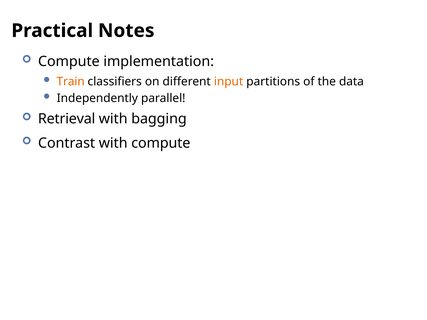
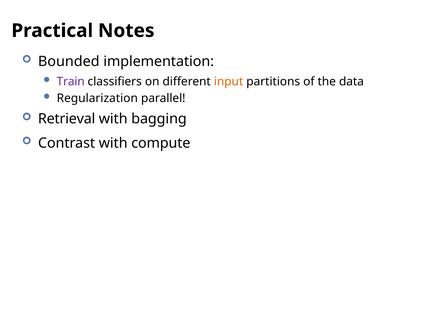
Compute: Compute -> Bounded (69, 61)
Train colour: orange -> purple (71, 82)
Independently: Independently -> Regularization (97, 98)
